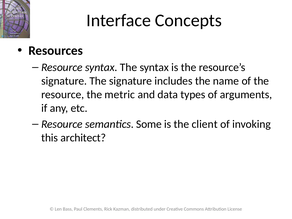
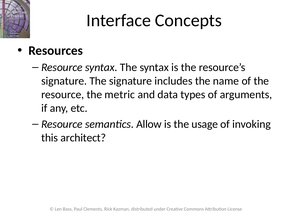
Some: Some -> Allow (149, 124)
client: client -> usage (205, 124)
